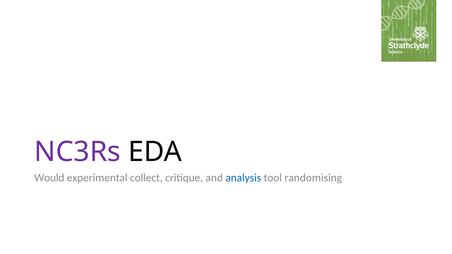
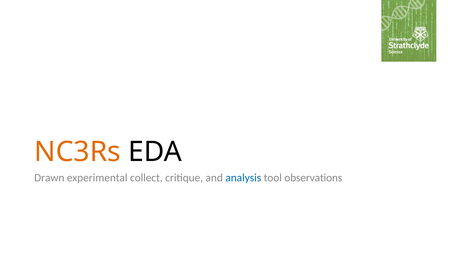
NC3Rs colour: purple -> orange (78, 152)
Would: Would -> Drawn (49, 178)
randomising: randomising -> observations (313, 178)
